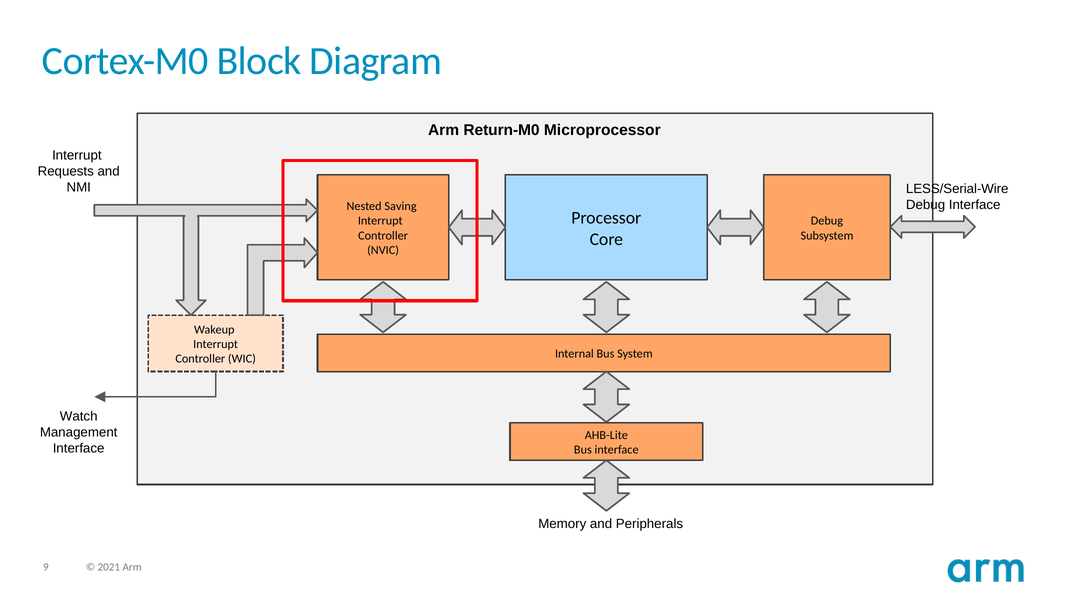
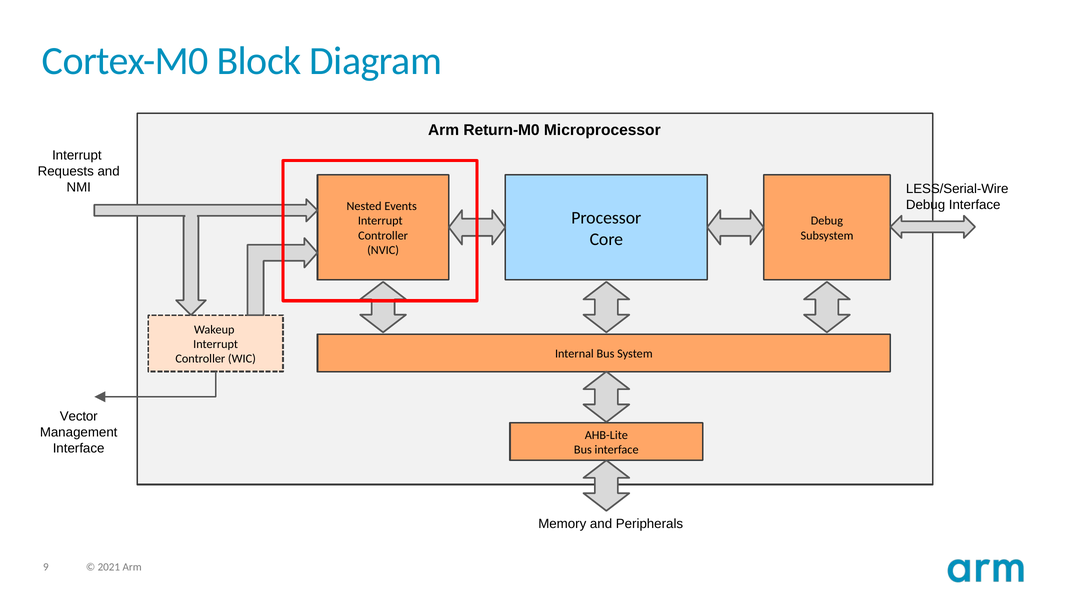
Saving: Saving -> Events (401, 206)
Watch: Watch -> Vector (79, 416)
